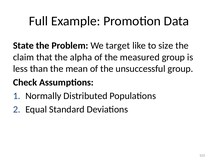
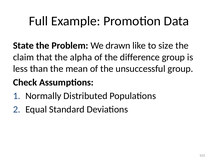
target: target -> drawn (118, 46)
measured: measured -> difference (140, 57)
